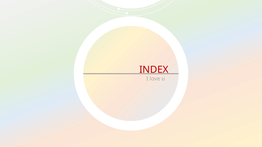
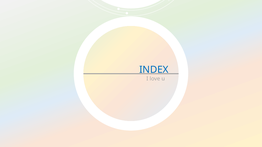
INDEX colour: red -> blue (154, 70)
